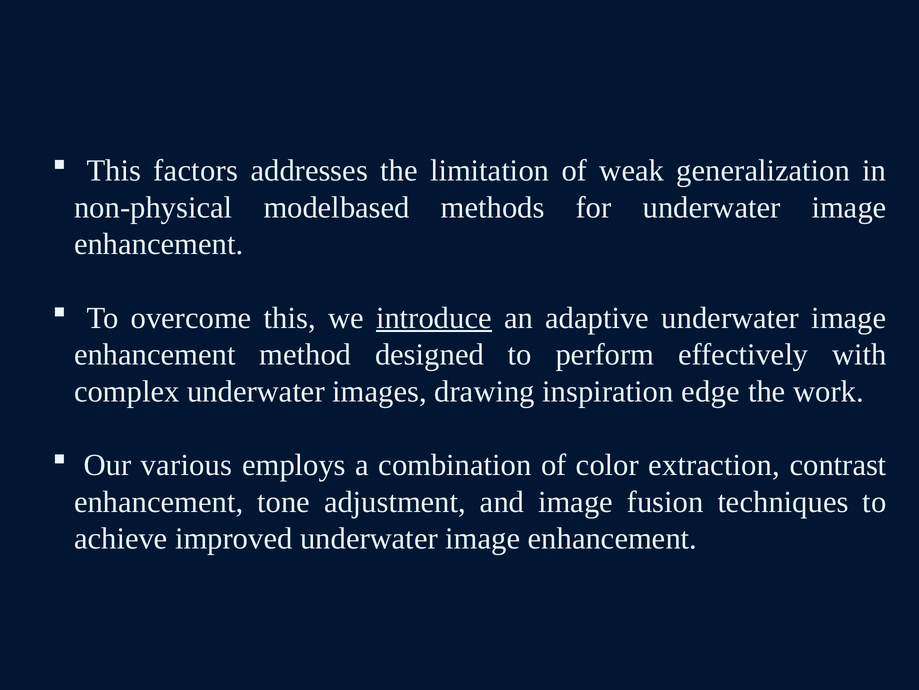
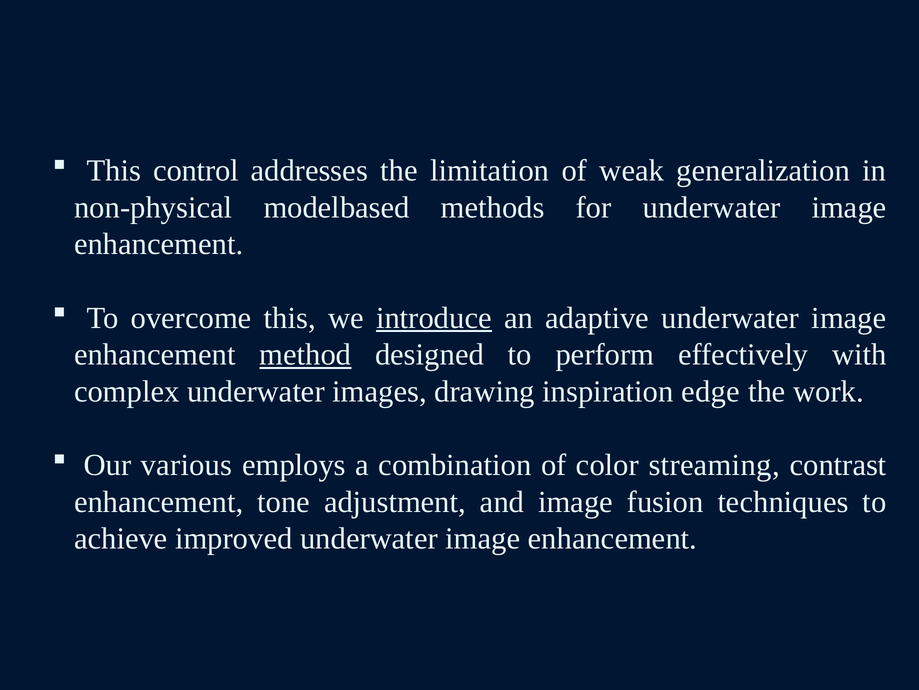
factors: factors -> control (196, 171)
method underline: none -> present (305, 354)
extraction: extraction -> streaming (714, 465)
